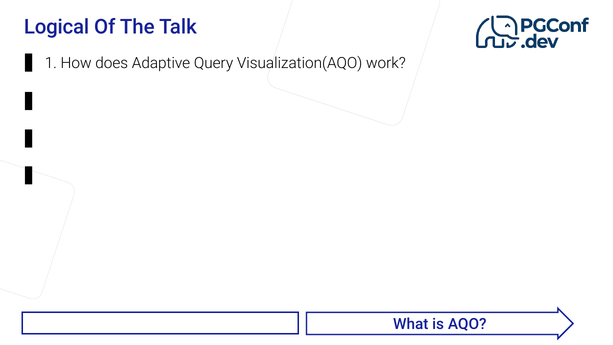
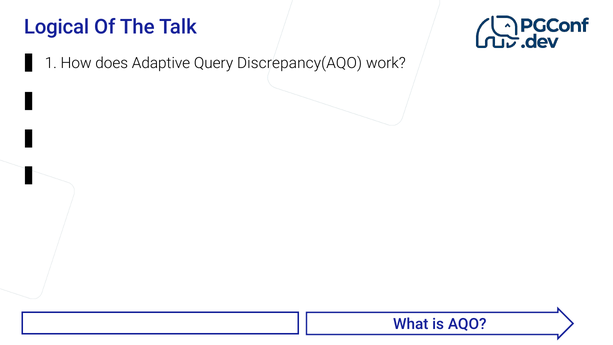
Visualization(AQO: Visualization(AQO -> Discrepancy(AQO (300, 63)
